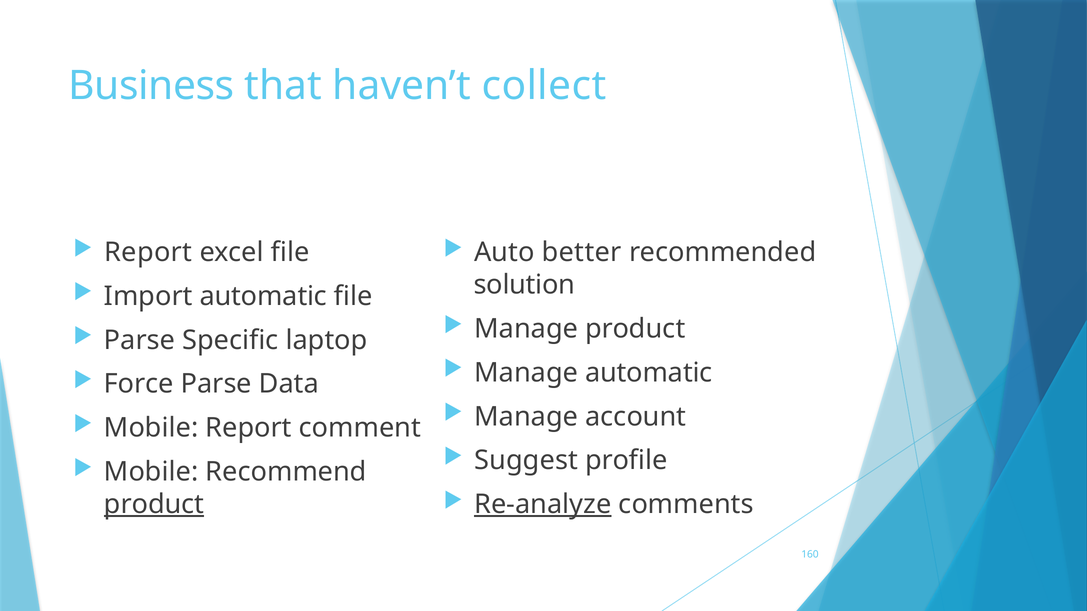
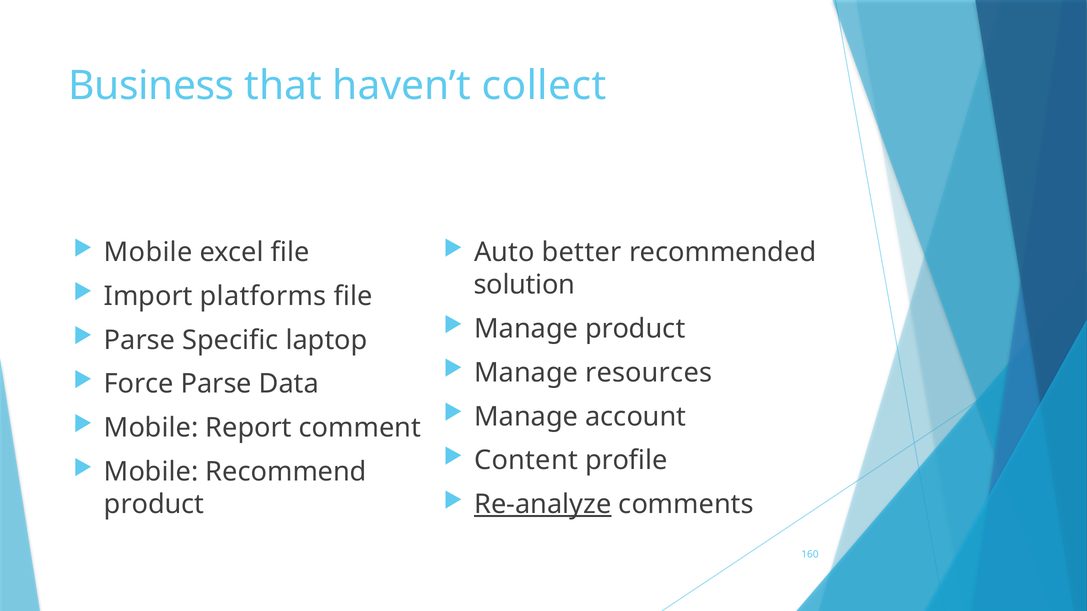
Report: Report -> Mobile (148, 252)
Import automatic: automatic -> platforms (263, 296)
Manage automatic: automatic -> resources (649, 373)
Suggest: Suggest -> Content (526, 461)
product underline: present -> none (154, 505)
